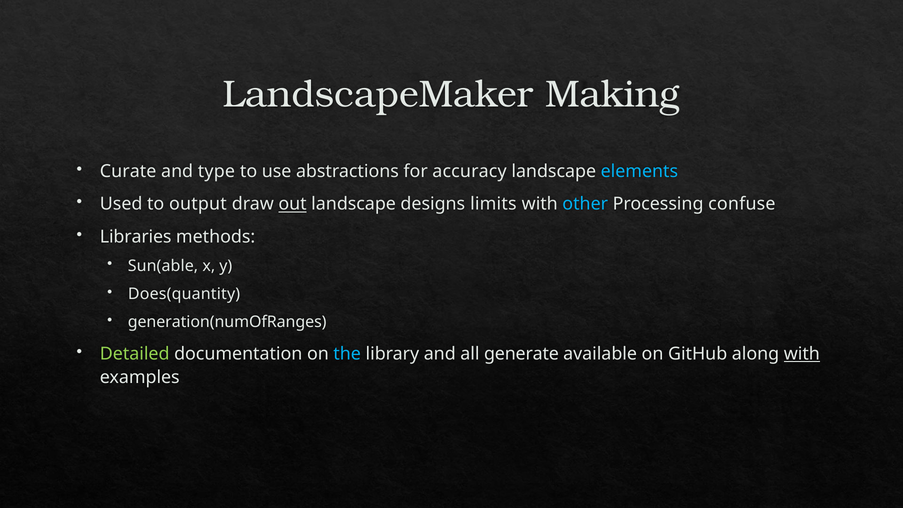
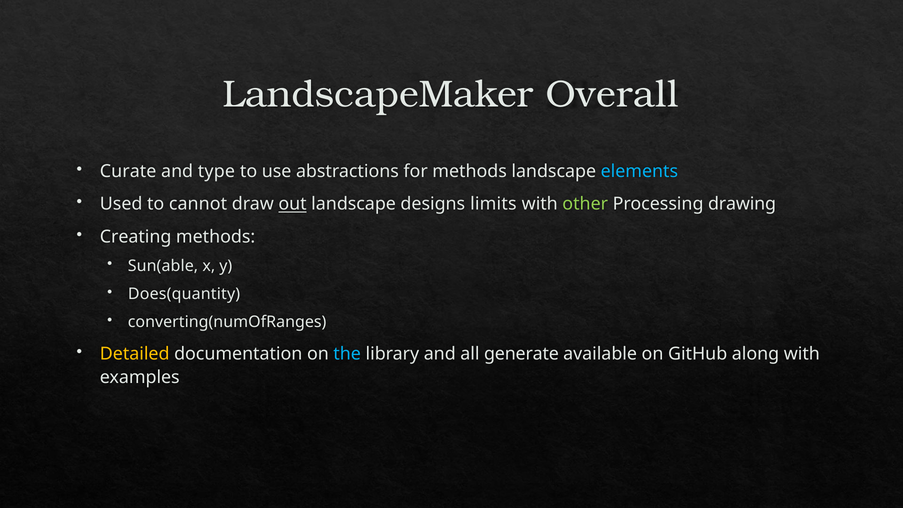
Making: Making -> Overall (612, 94)
for accuracy: accuracy -> methods (470, 171)
output: output -> cannot (198, 204)
other colour: light blue -> light green (585, 204)
confuse: confuse -> drawing (742, 204)
Libraries: Libraries -> Creating (136, 237)
generation(numOfRanges: generation(numOfRanges -> converting(numOfRanges (227, 322)
Detailed colour: light green -> yellow (135, 354)
with underline: present -> none (802, 354)
